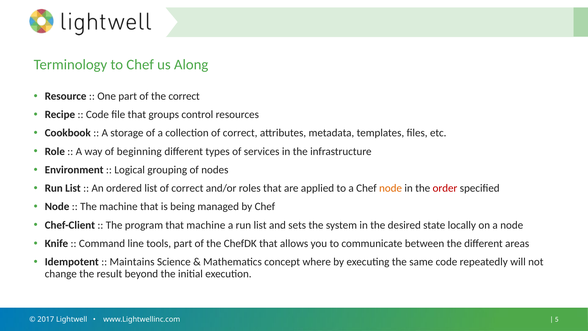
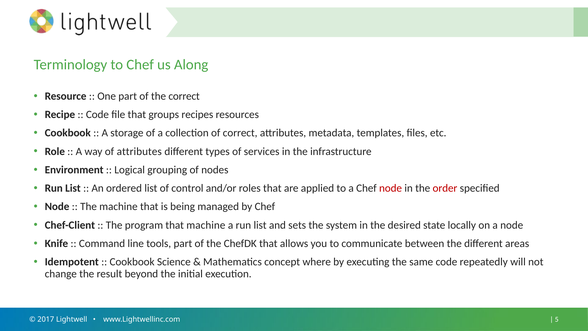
control: control -> recipes (197, 115)
of beginning: beginning -> attributes (139, 151)
list of correct: correct -> control (187, 188)
node colour: orange -> red (391, 188)
Maintains: Maintains -> Cookbook (132, 262)
